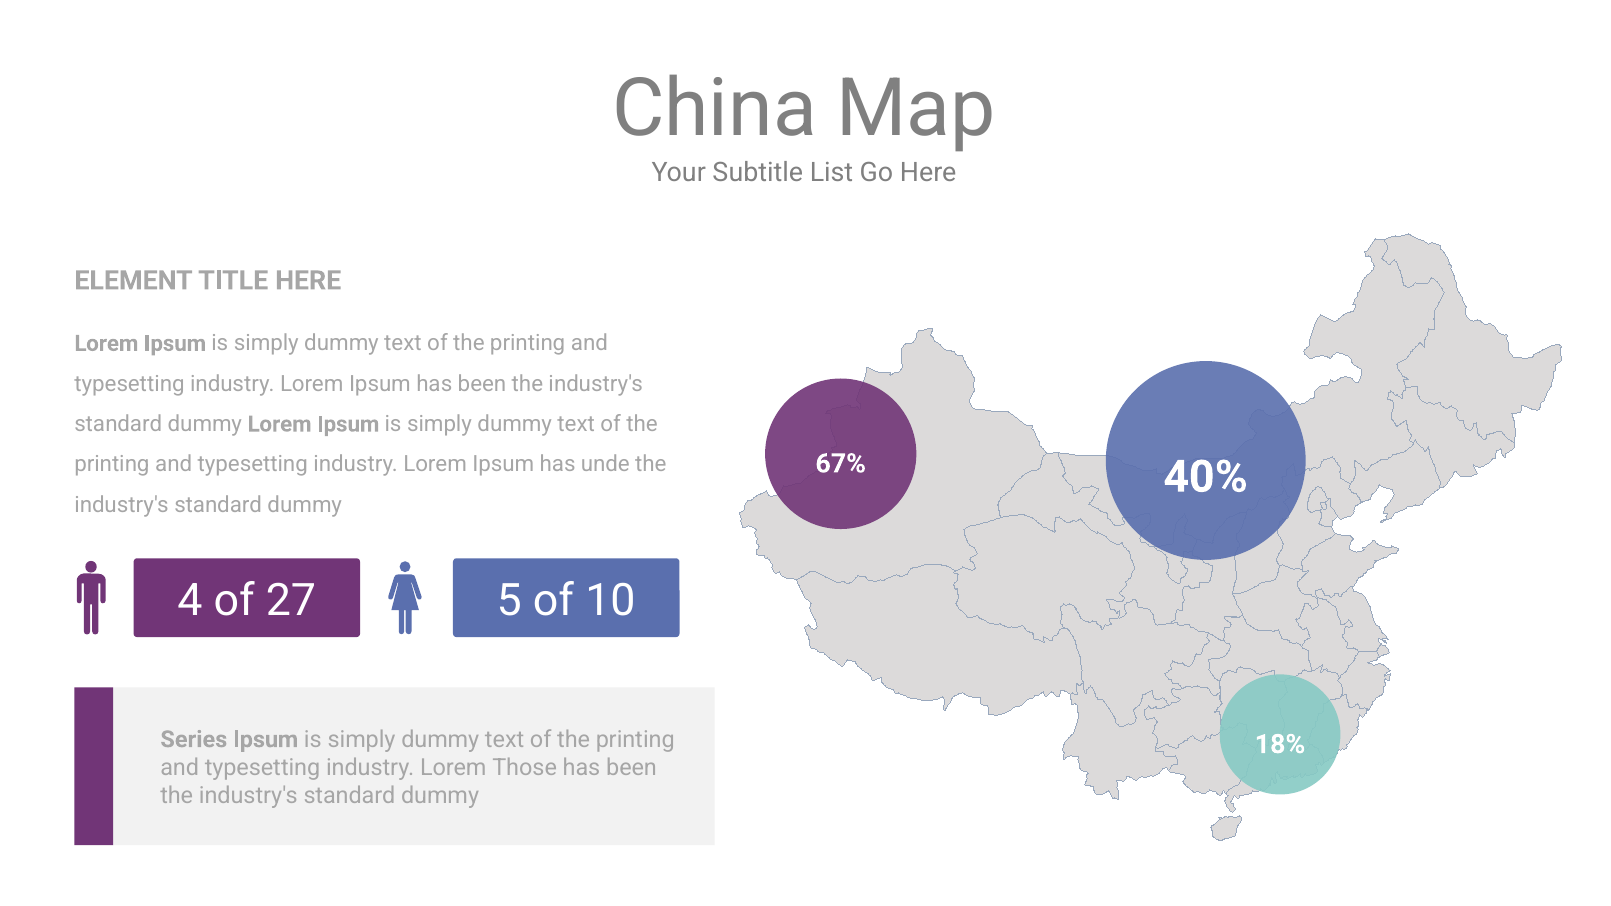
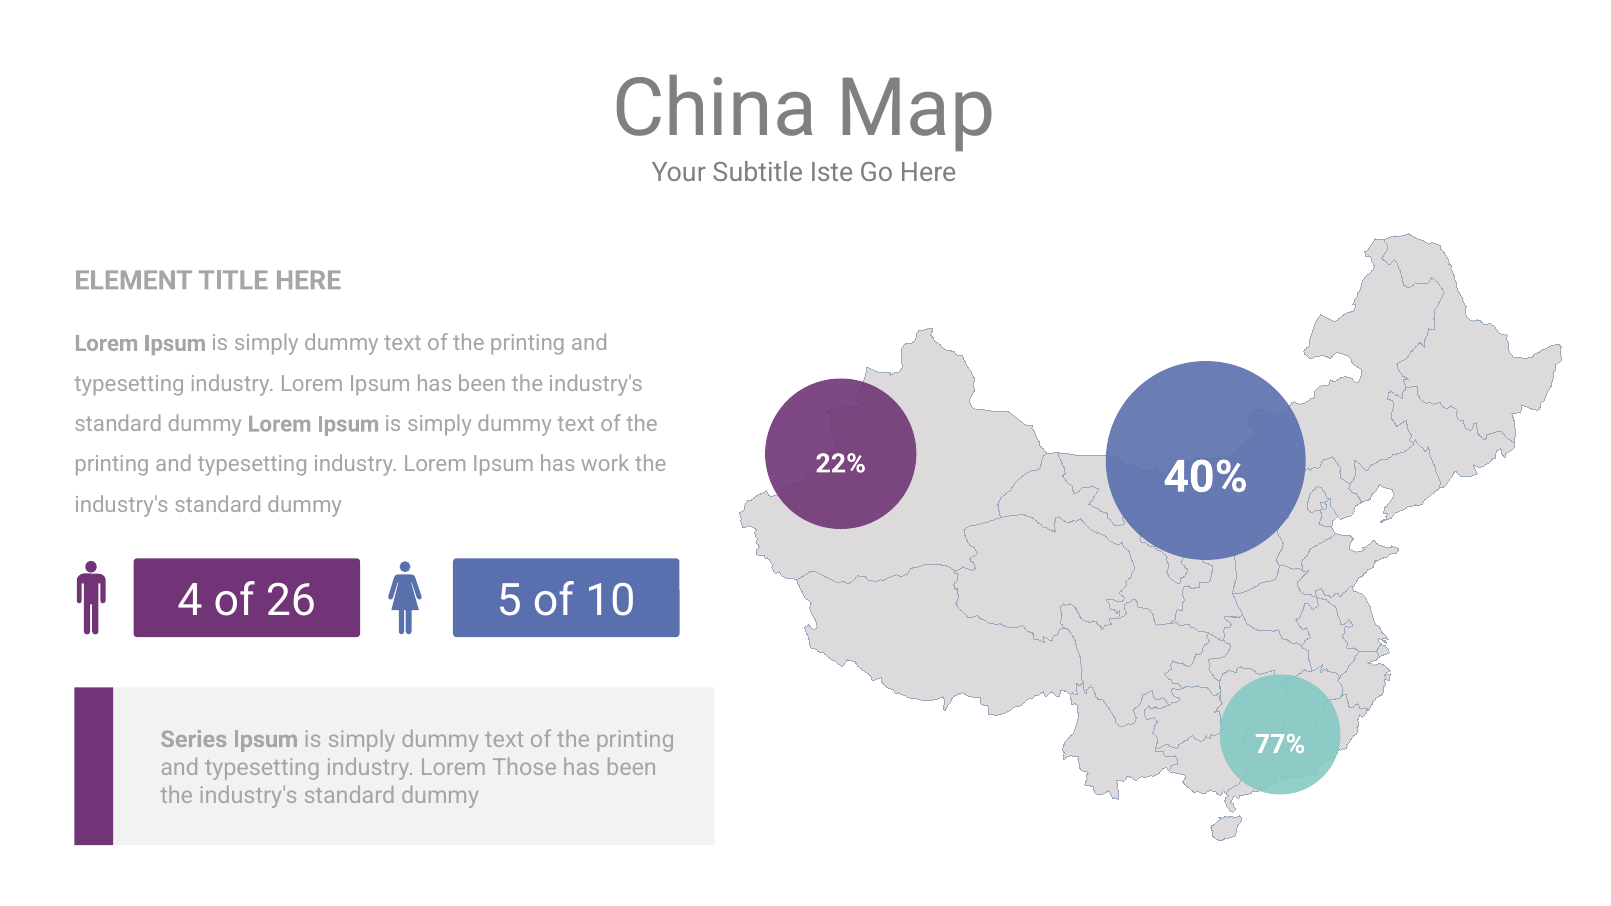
List: List -> Iste (831, 173)
67%: 67% -> 22% (841, 464)
unde: unde -> work (605, 465)
27: 27 -> 26 (291, 601)
18%: 18% -> 77% (1280, 744)
